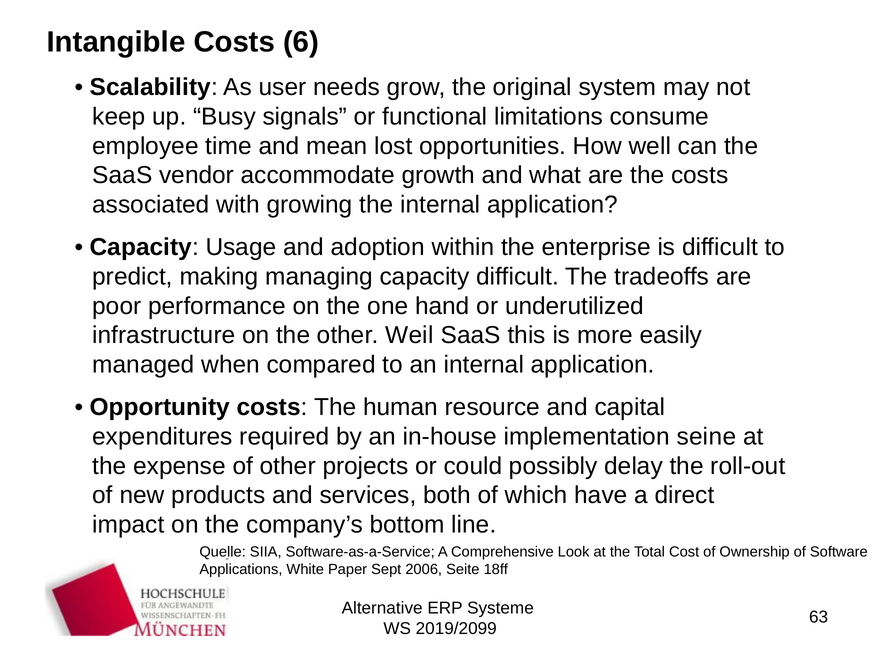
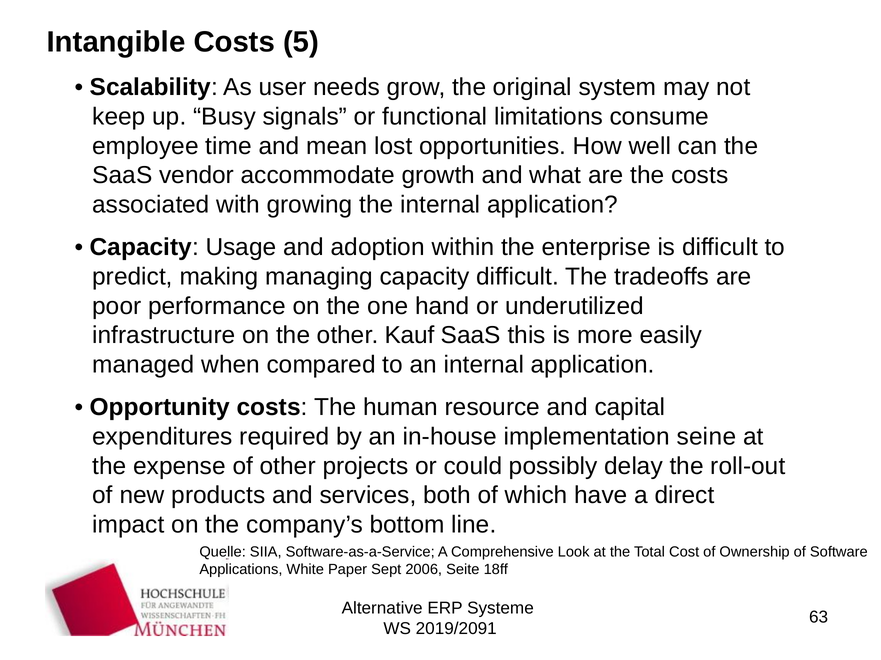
6: 6 -> 5 (301, 42)
Weil: Weil -> Kauf (410, 336)
2019/2099: 2019/2099 -> 2019/2091 (456, 629)
